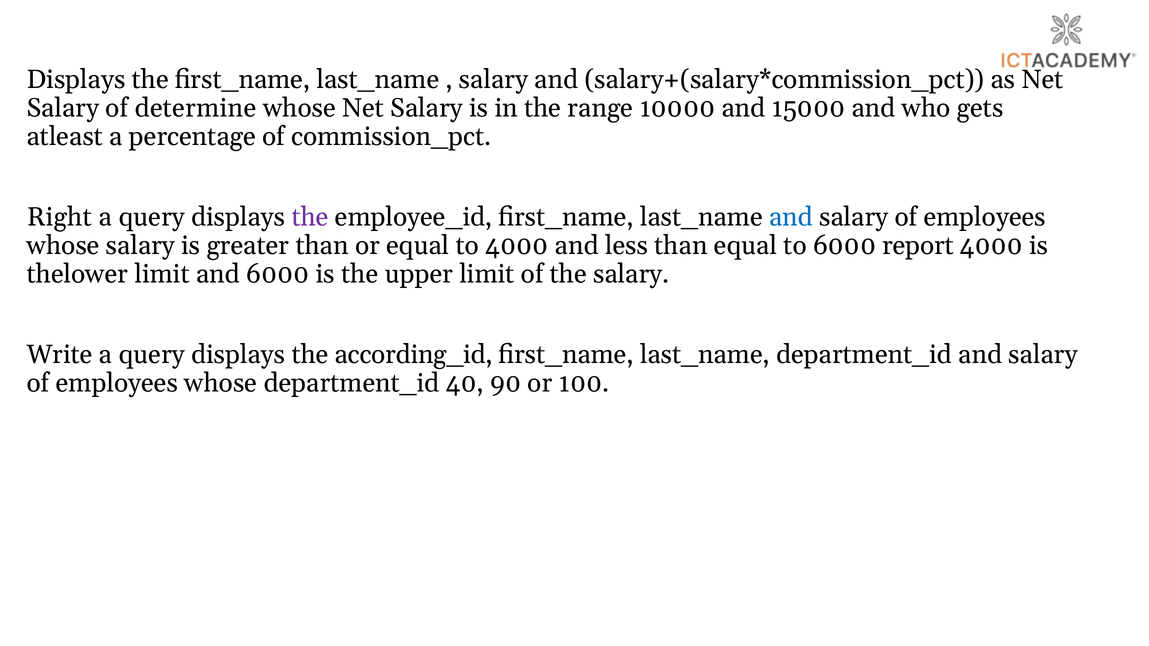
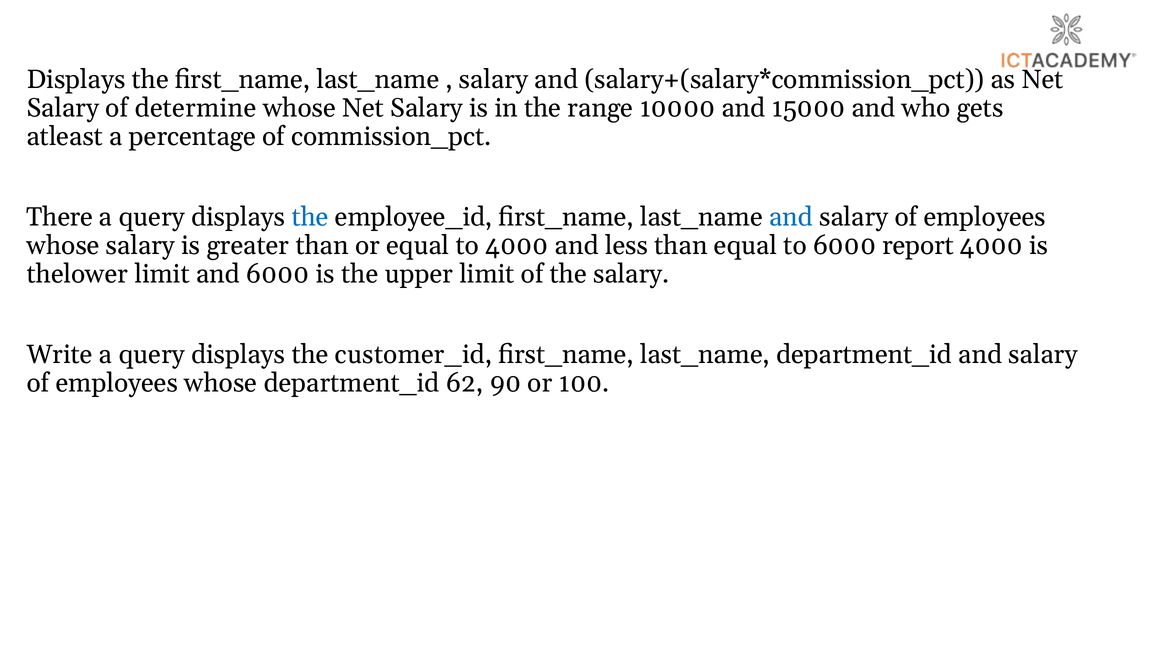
Right: Right -> There (60, 217)
the colour: purple -> blue (310, 217)
according_id: according_id -> customer_id (414, 355)
40: 40 -> 62 (465, 383)
